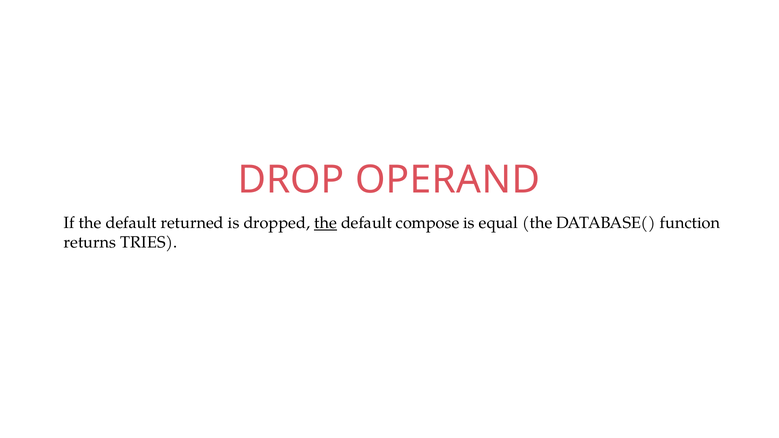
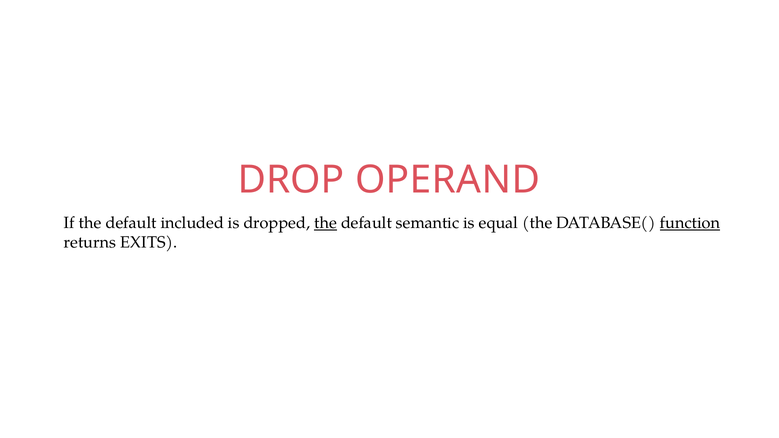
returned: returned -> included (192, 223)
compose: compose -> semantic (428, 223)
function underline: none -> present (690, 223)
TRIES: TRIES -> EXITS (149, 243)
